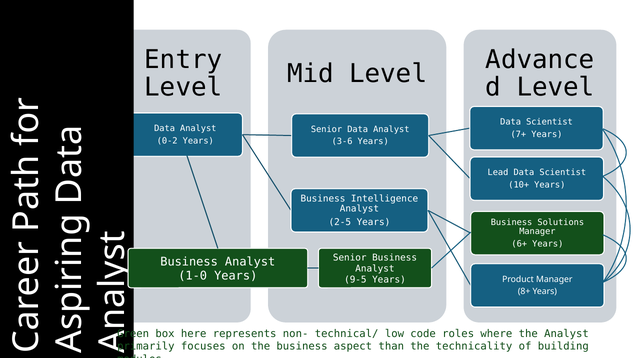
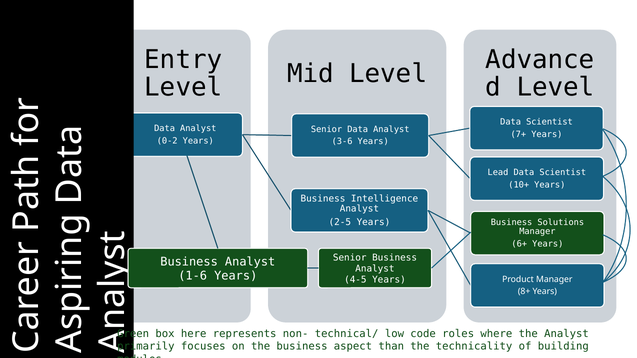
1-0: 1-0 -> 1-6 (193, 276)
9-5: 9-5 -> 4-5 (355, 280)
